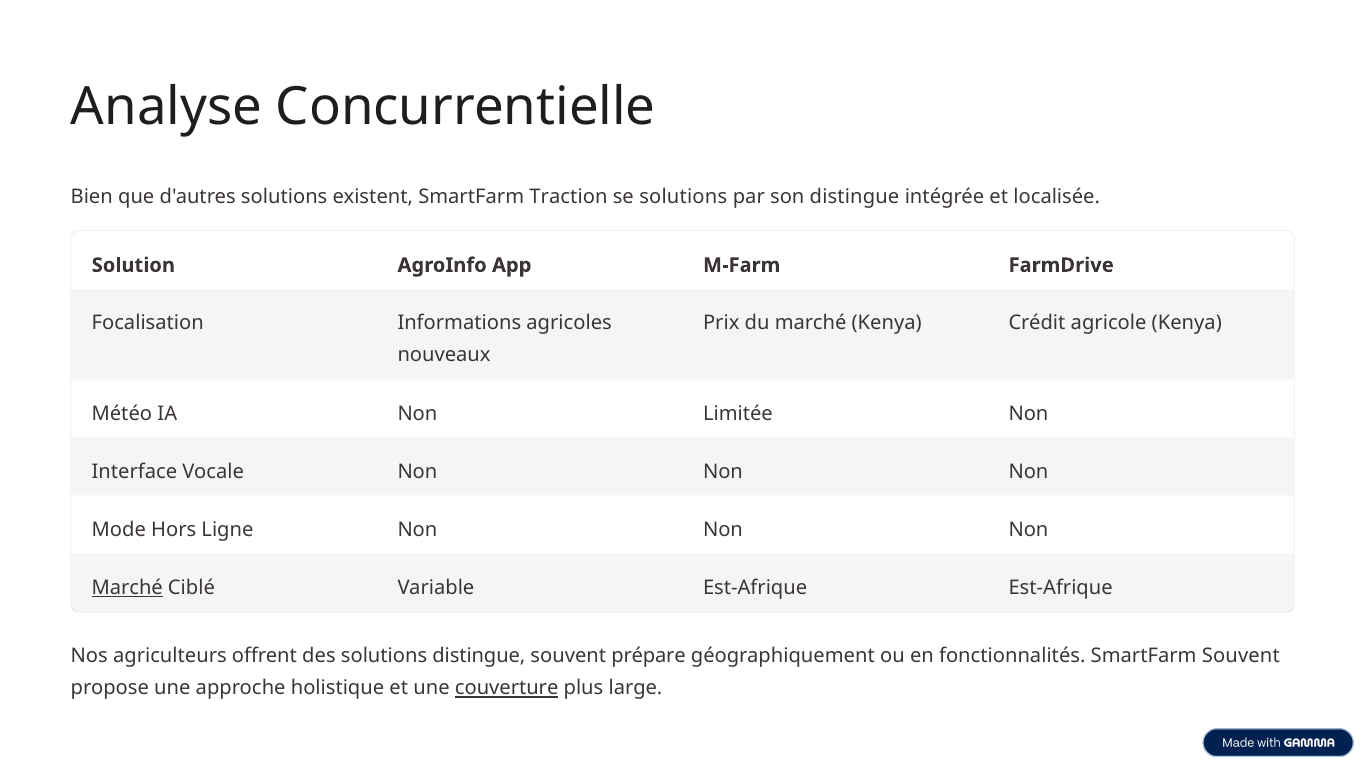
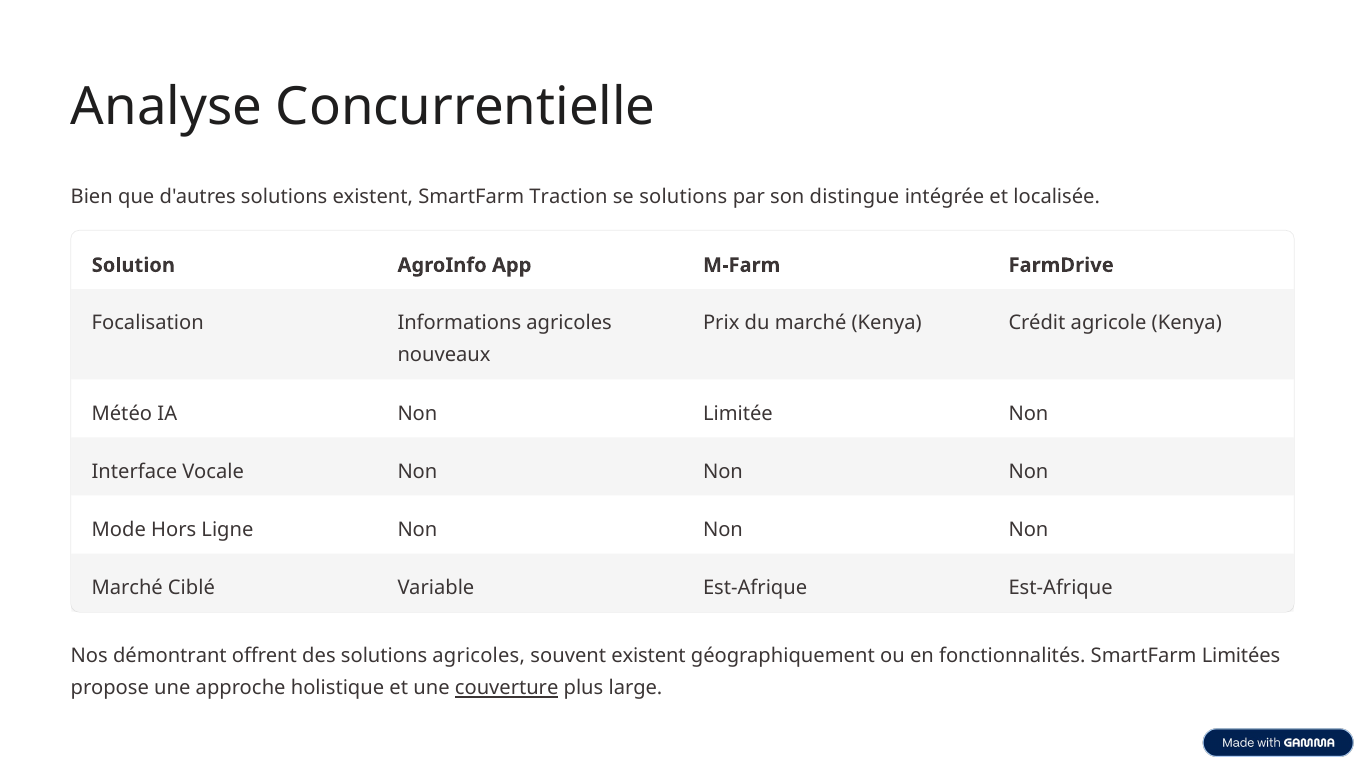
Marché underline: present -> none (127, 588)
agriculteurs: agriculteurs -> démontrant (170, 656)
solutions distingue: distingue -> agricoles (479, 656)
souvent prépare: prépare -> existent (649, 656)
SmartFarm Souvent: Souvent -> Limitées (1241, 656)
